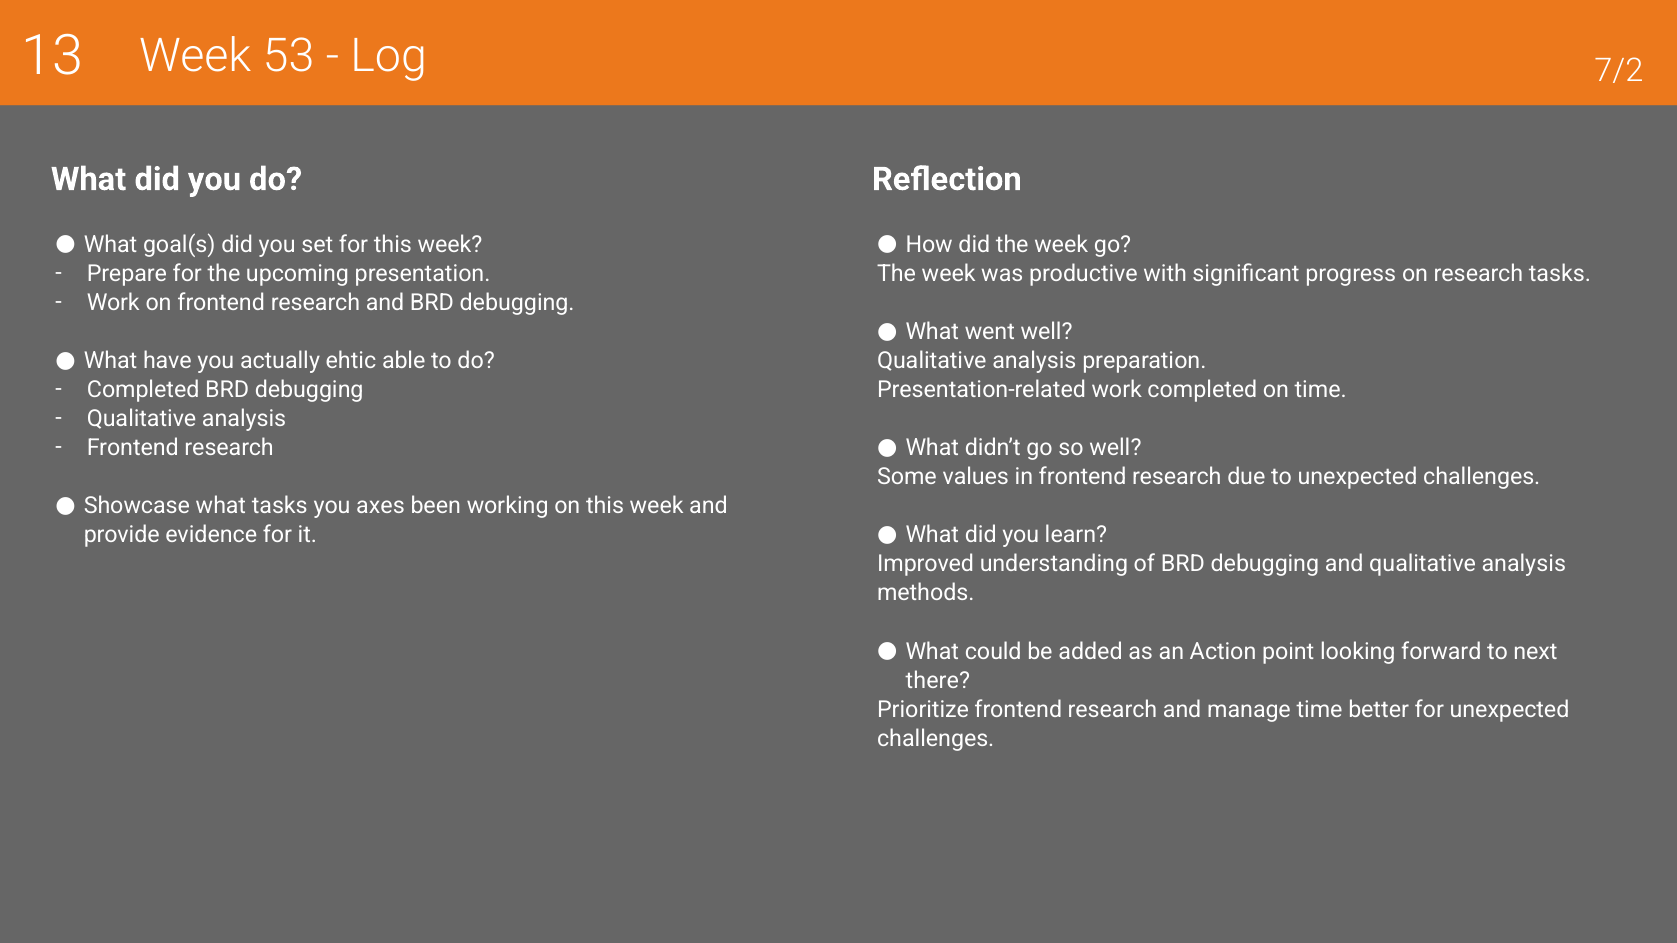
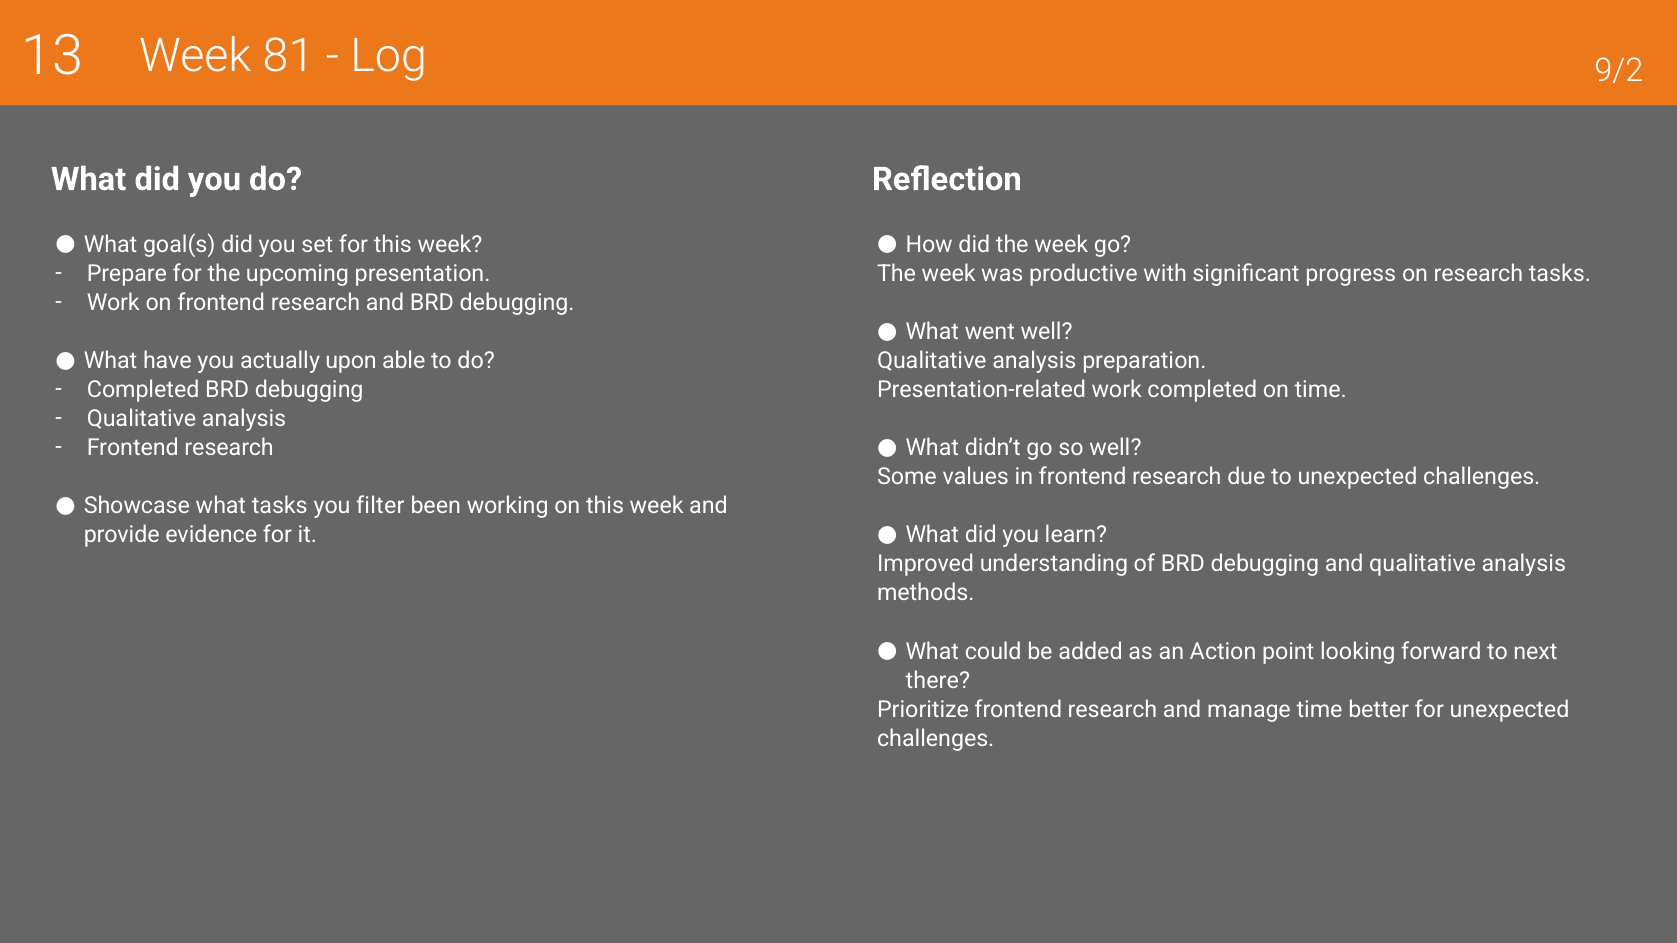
53: 53 -> 81 (289, 56)
7/2: 7/2 -> 9/2 (1619, 71)
ehtic: ehtic -> upon (351, 361)
axes: axes -> filter (380, 506)
